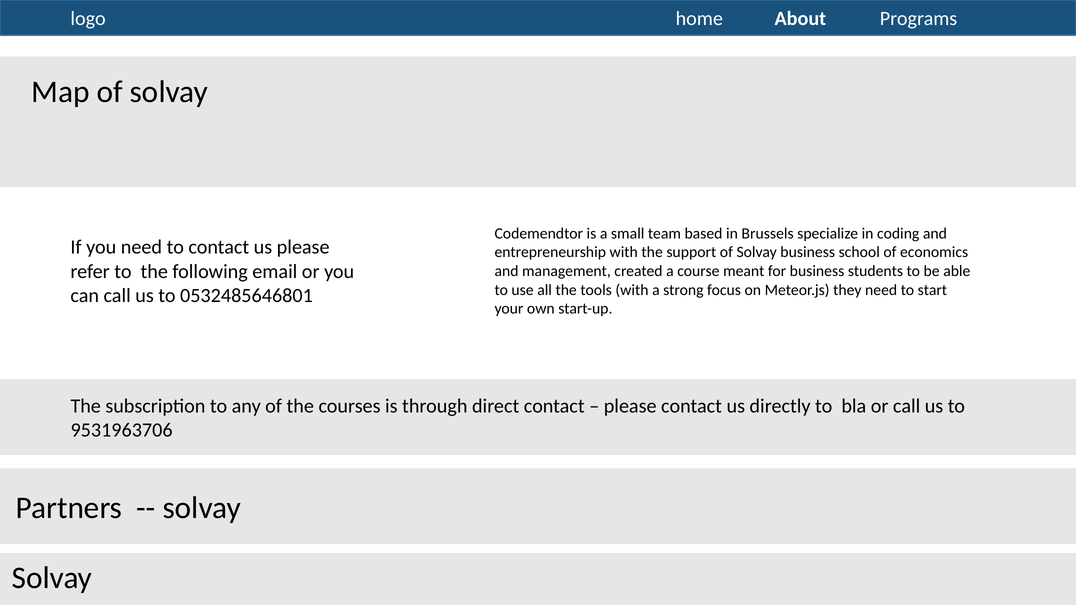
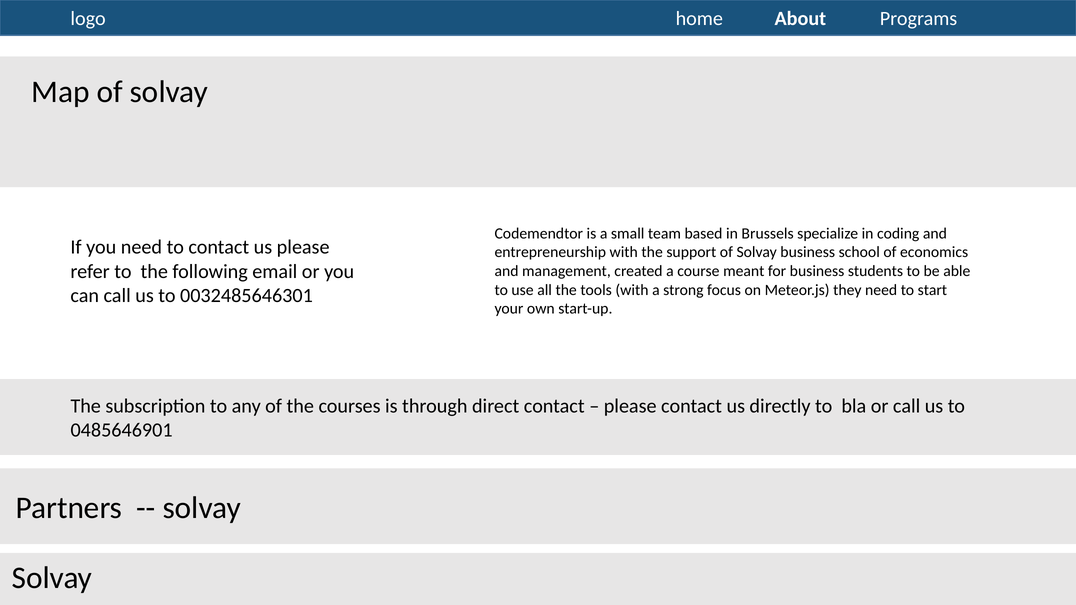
0532485646801: 0532485646801 -> 0032485646301 (246, 296)
9531963706: 9531963706 -> 0485646901 (122, 430)
